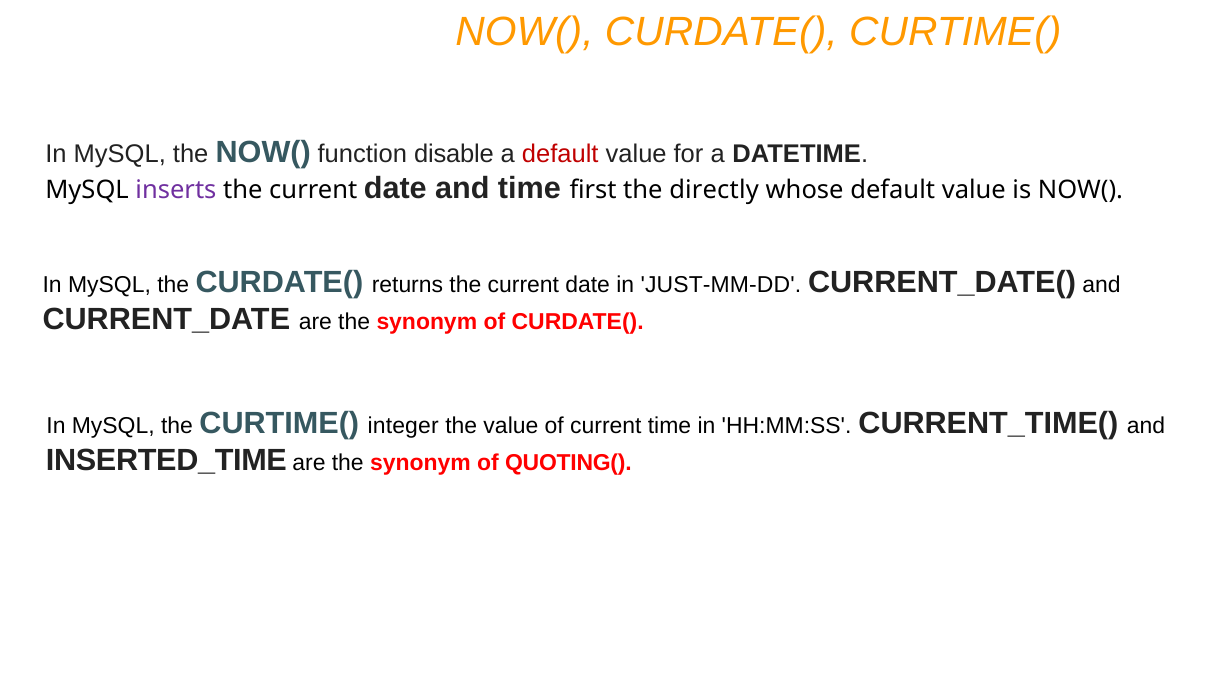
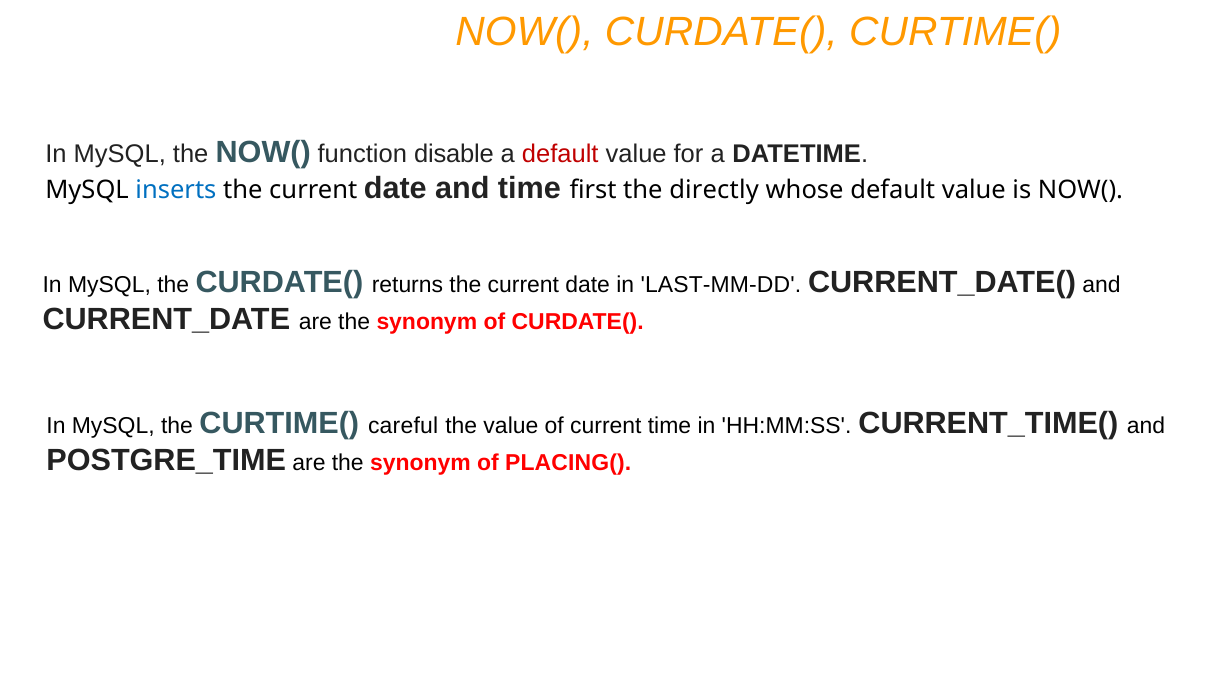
inserts colour: purple -> blue (176, 190)
JUST-MM-DD: JUST-MM-DD -> LAST-MM-DD (721, 284)
integer: integer -> careful (403, 426)
INSERTED_TIME: INSERTED_TIME -> POSTGRE_TIME (166, 460)
QUOTING(: QUOTING( -> PLACING( (568, 462)
